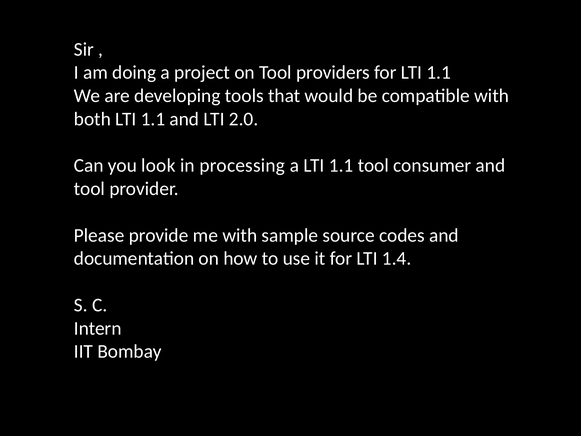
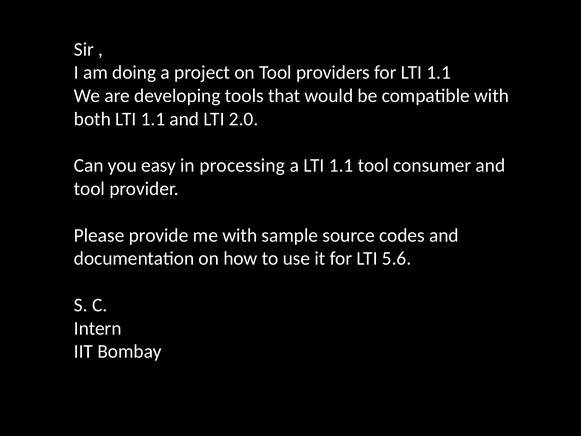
look: look -> easy (159, 165)
1.4: 1.4 -> 5.6 (397, 258)
